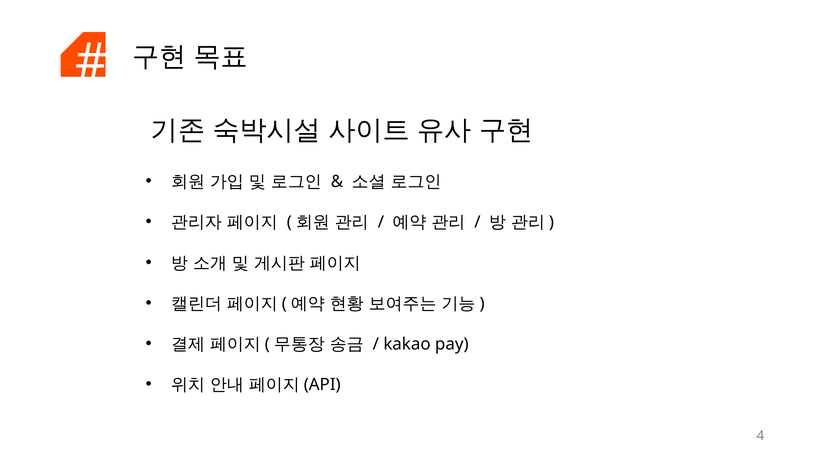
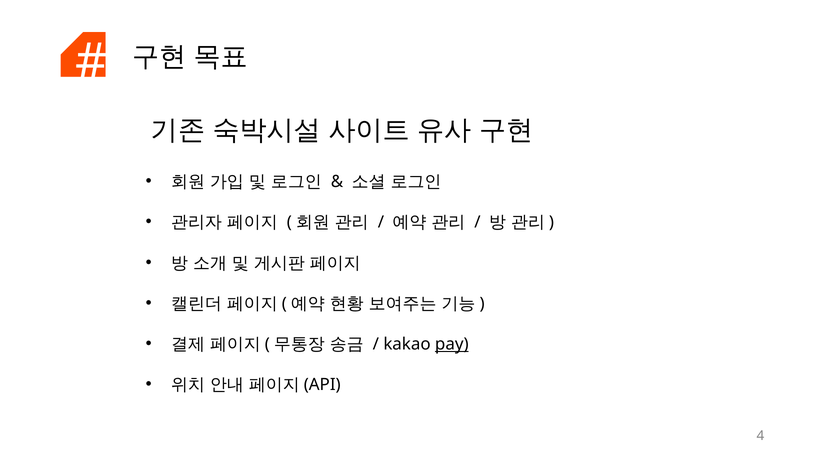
pay underline: none -> present (452, 344)
